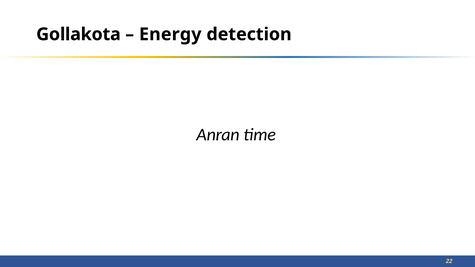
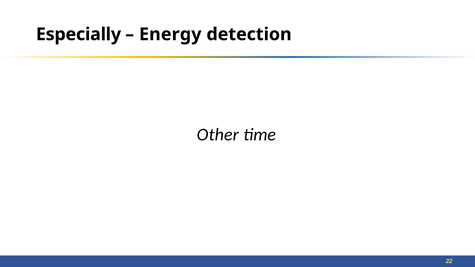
Gollakota: Gollakota -> Especially (78, 34)
Anran: Anran -> Other (218, 135)
